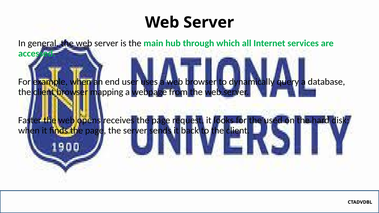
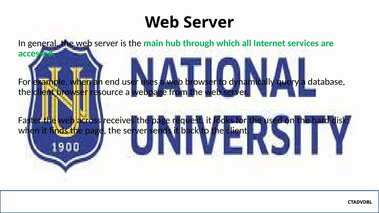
mapping: mapping -> resource (107, 92)
opens: opens -> across (89, 120)
